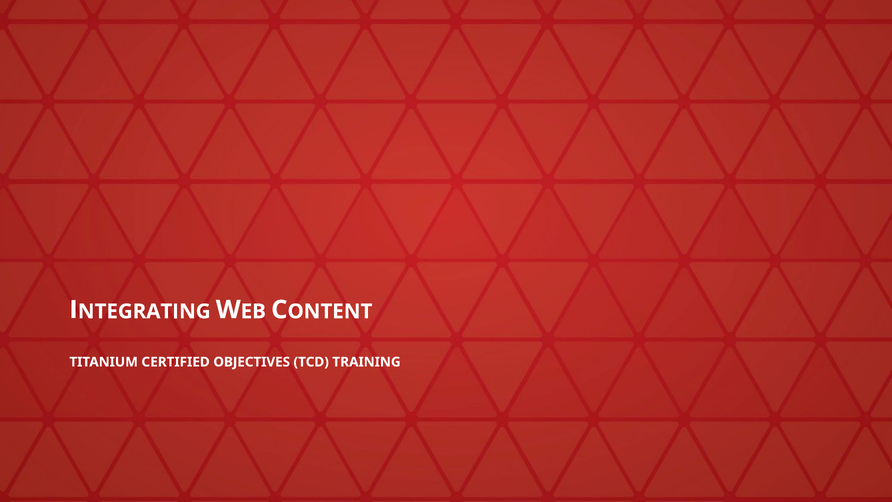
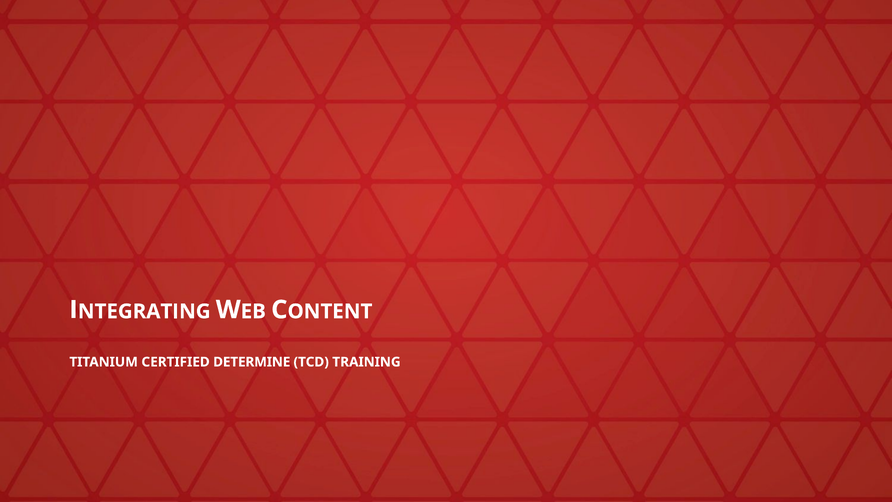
OBJECTIVES: OBJECTIVES -> DETERMINE (252, 362)
